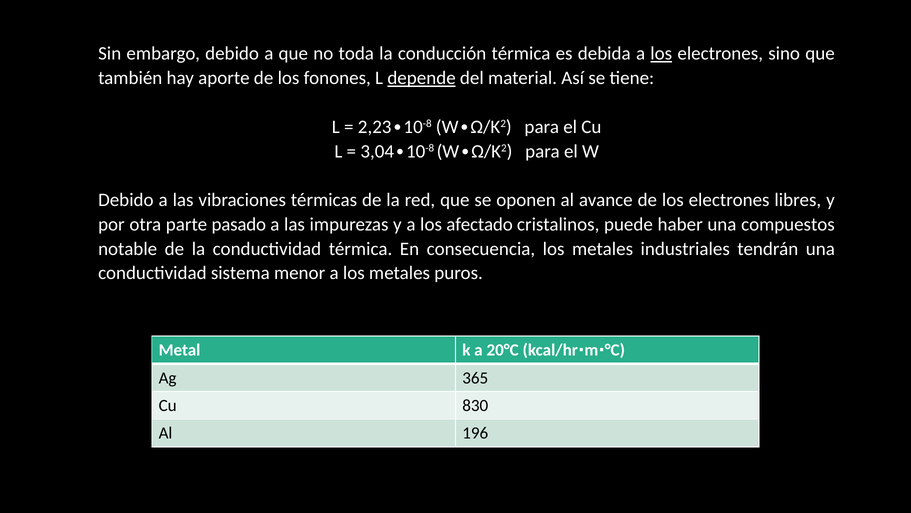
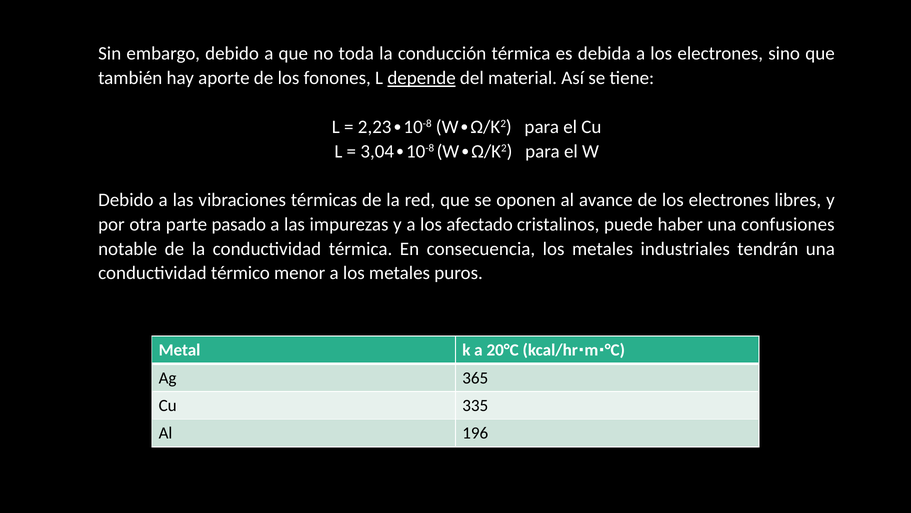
los underline: present -> none (661, 54)
compuestos: compuestos -> confusiones (788, 224)
sistema: sistema -> térmico (240, 273)
830: 830 -> 335 (475, 405)
